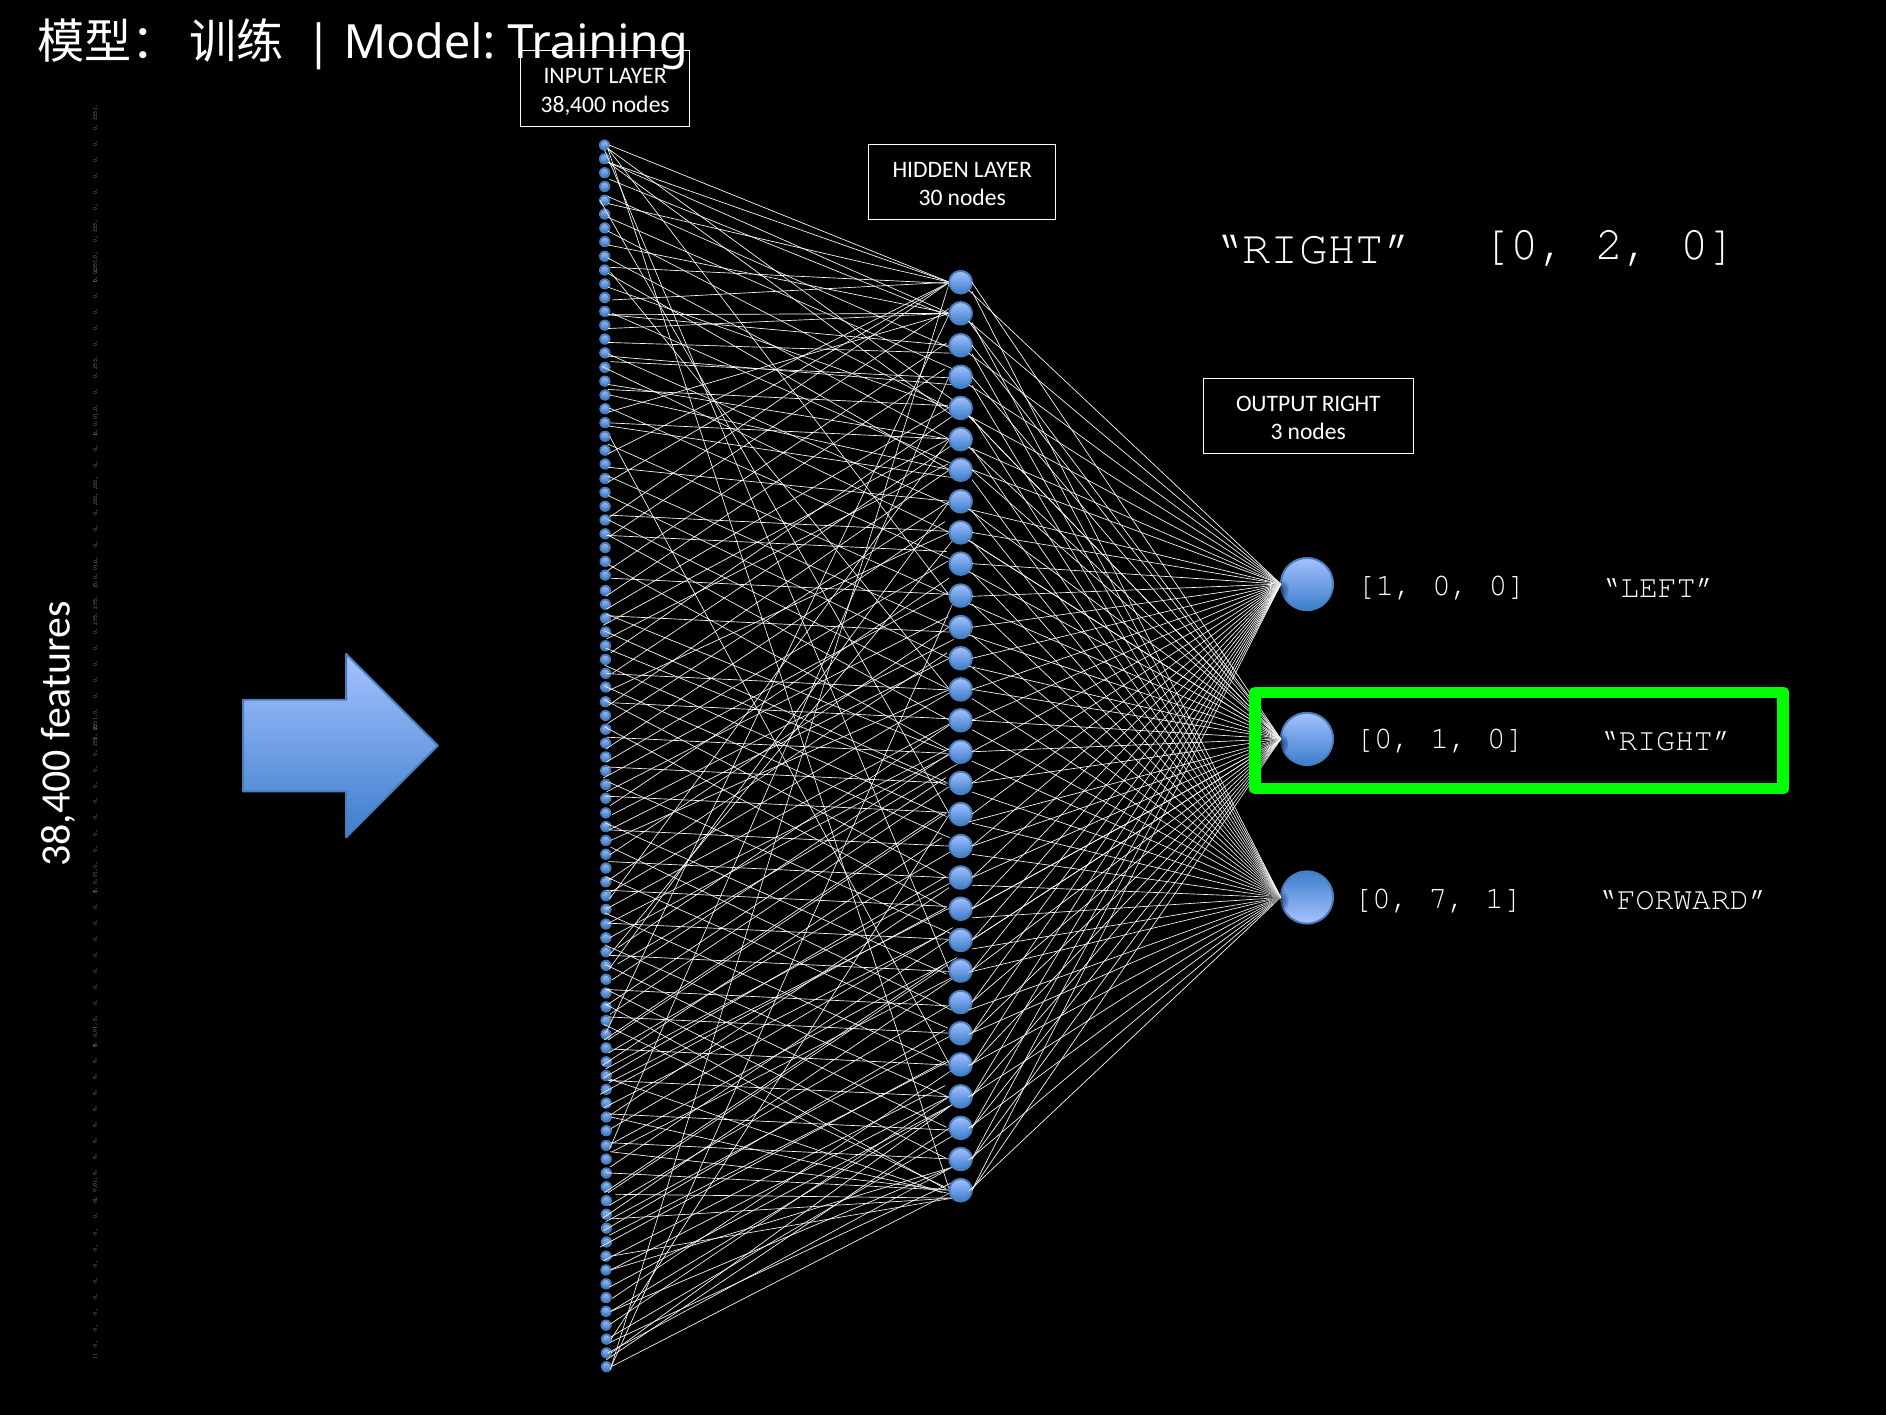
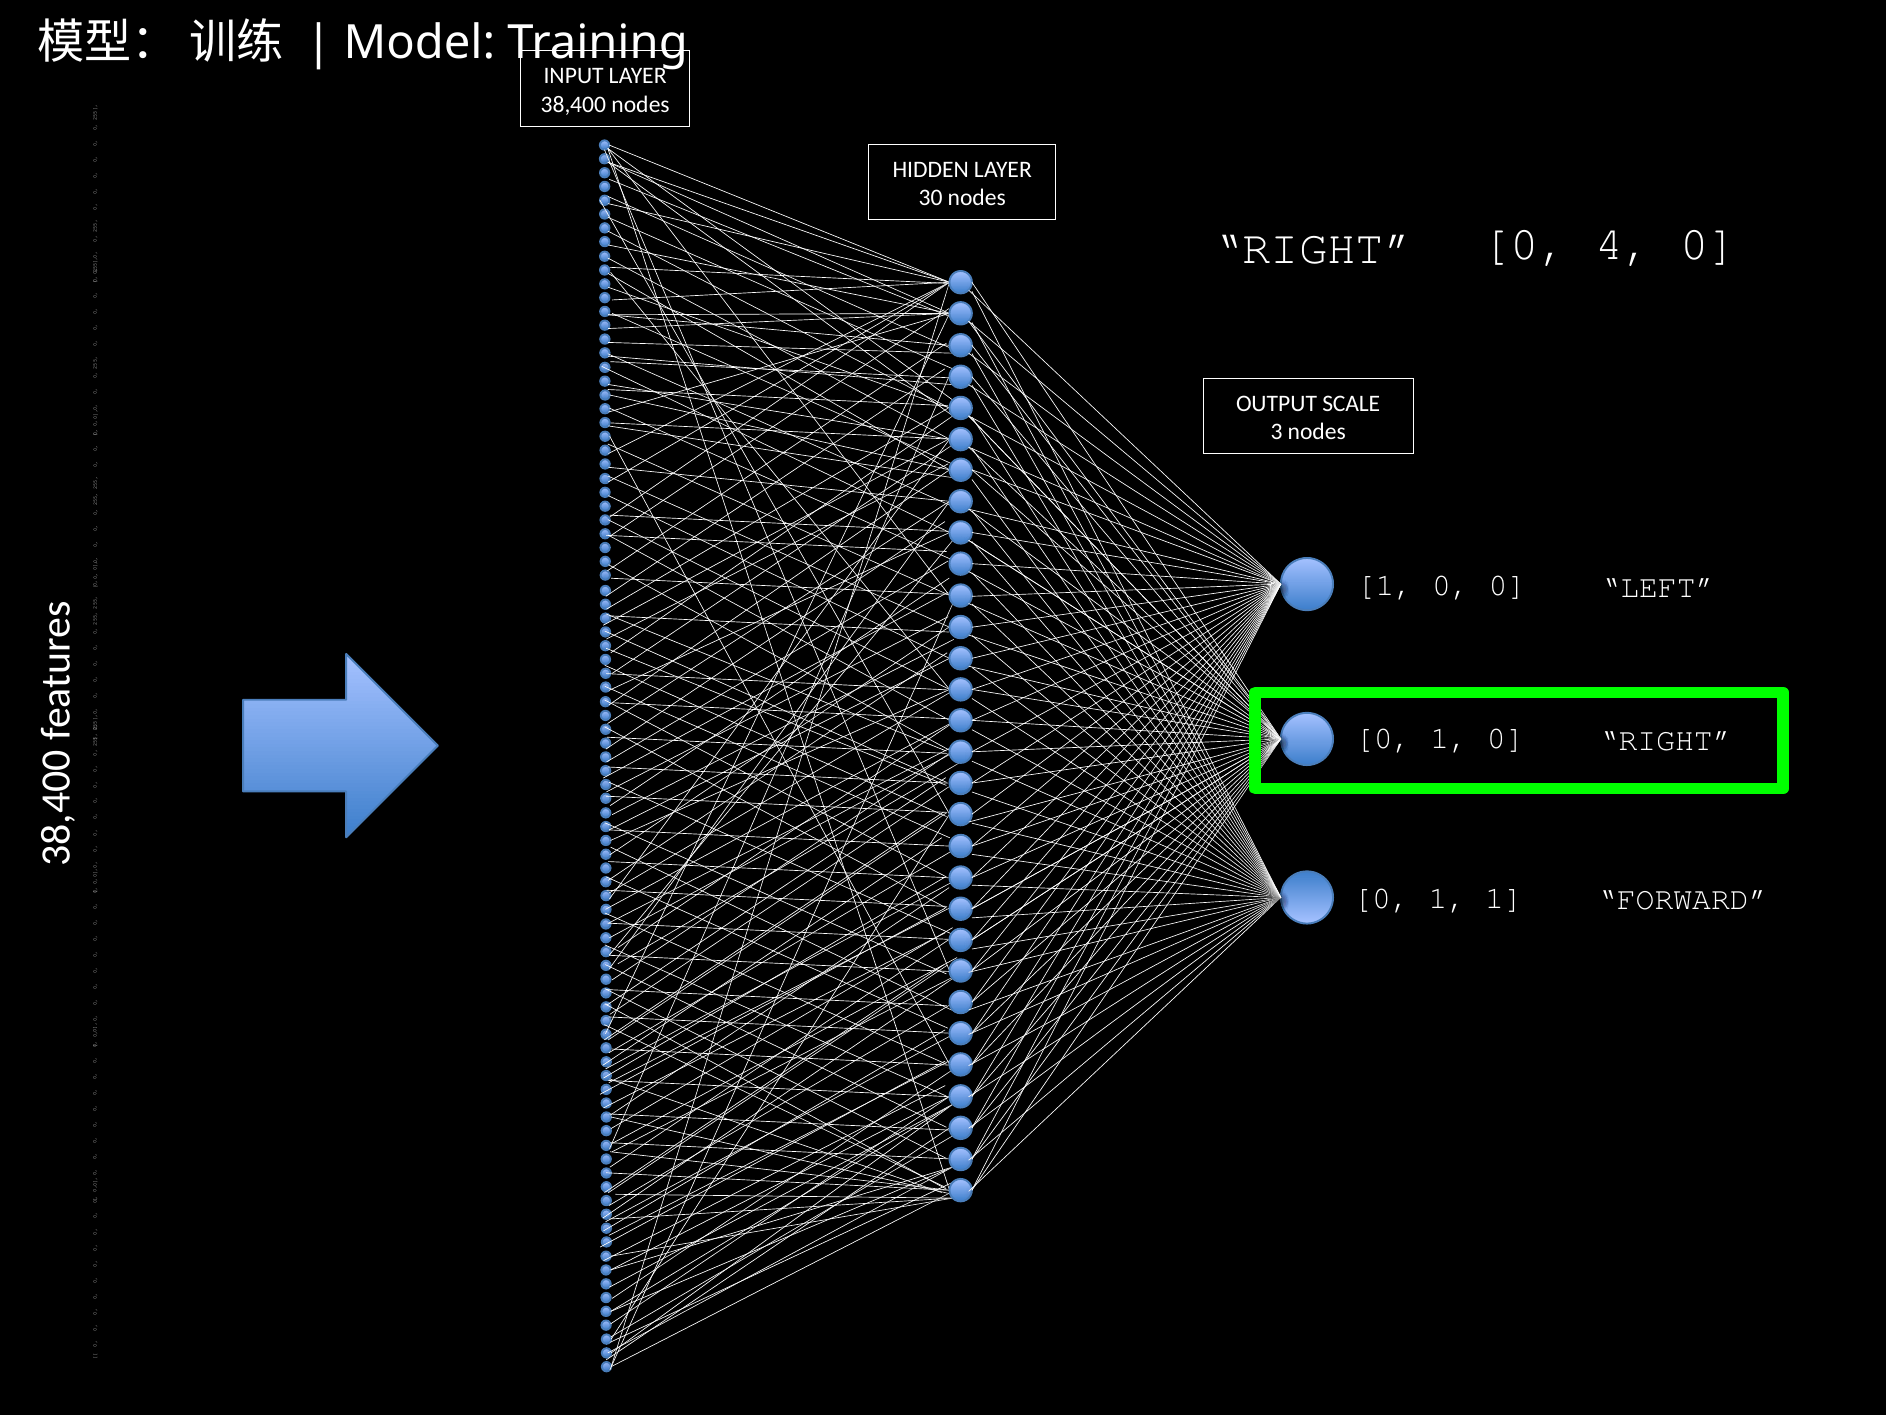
0 2: 2 -> 4 (1624, 243)
RIGHT: RIGHT -> SCALE (1351, 403)
7: 7 -> 1 (1448, 897)
